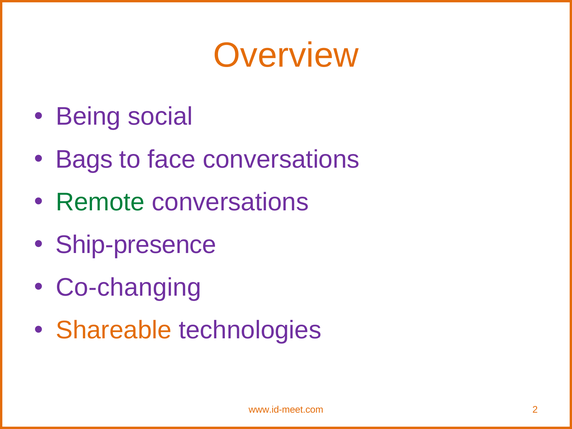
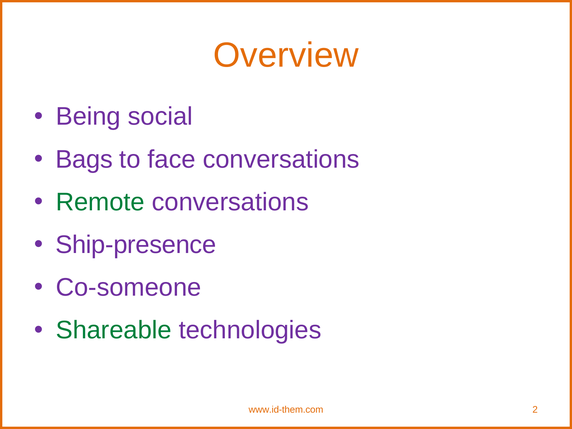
Co-changing: Co-changing -> Co-someone (129, 288)
Shareable colour: orange -> green (114, 330)
www.id-meet.com: www.id-meet.com -> www.id-them.com (286, 410)
